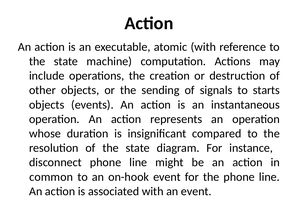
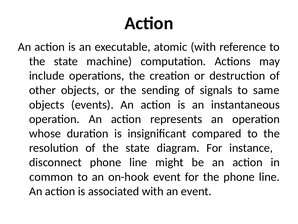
starts: starts -> same (266, 90)
